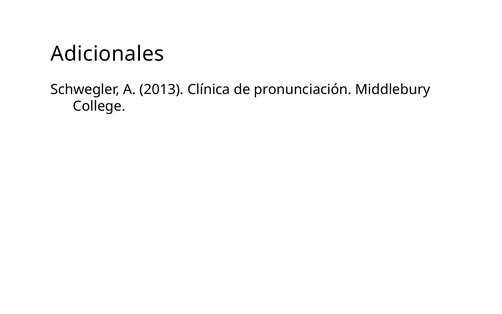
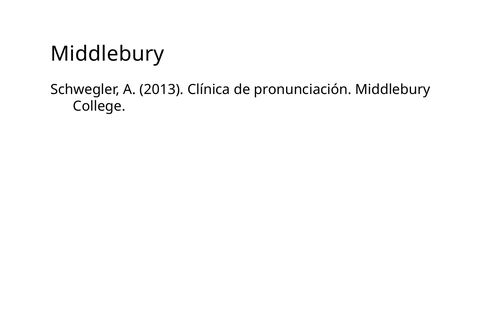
Adicionales: Adicionales -> Middlebury (107, 54)
